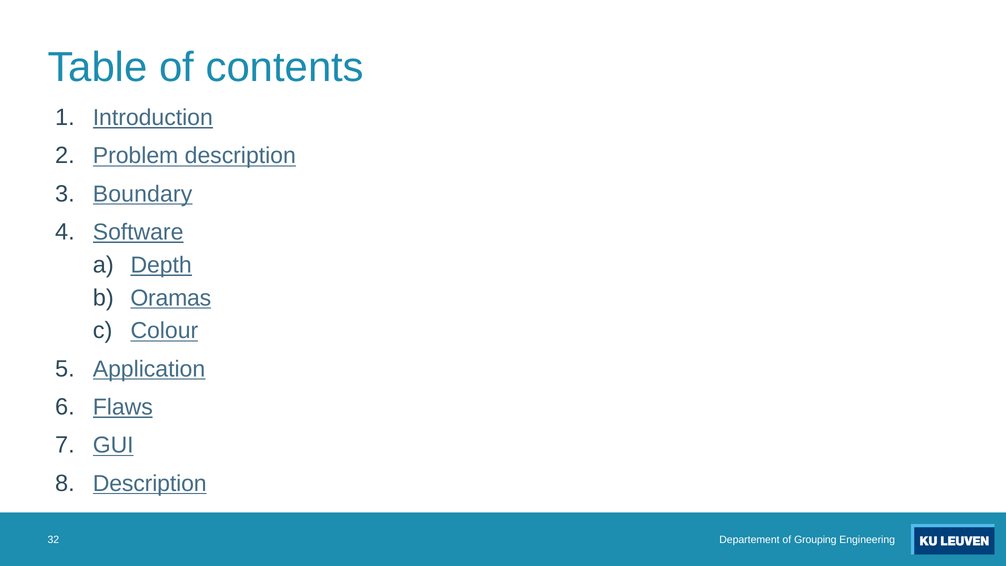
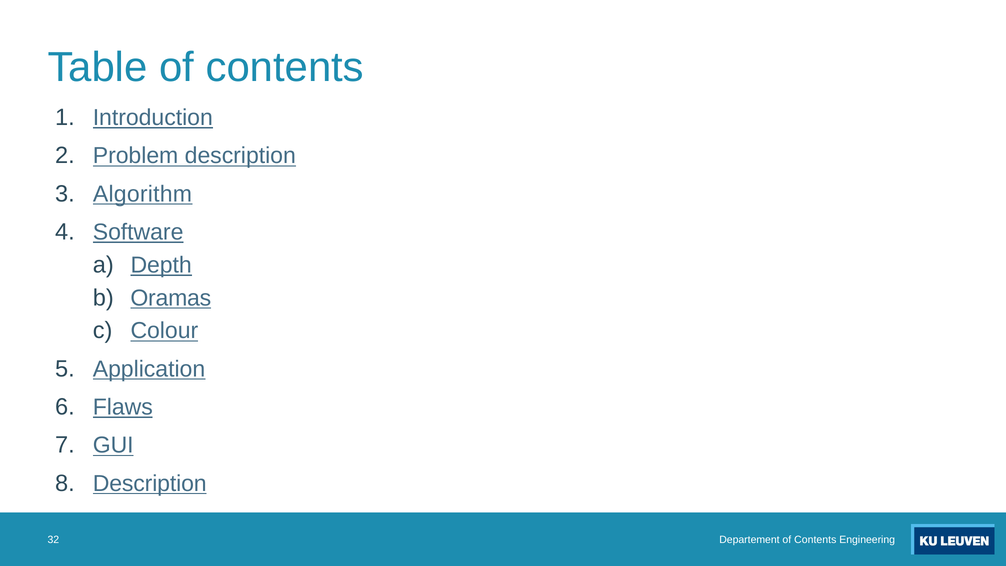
Boundary: Boundary -> Algorithm (142, 194)
Departement of Grouping: Grouping -> Contents (815, 540)
